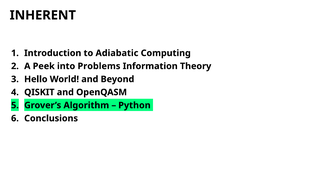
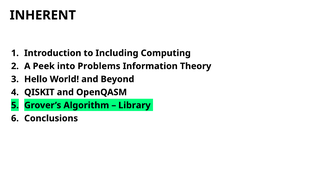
Adiabatic: Adiabatic -> Including (117, 53)
Python: Python -> Library (134, 106)
